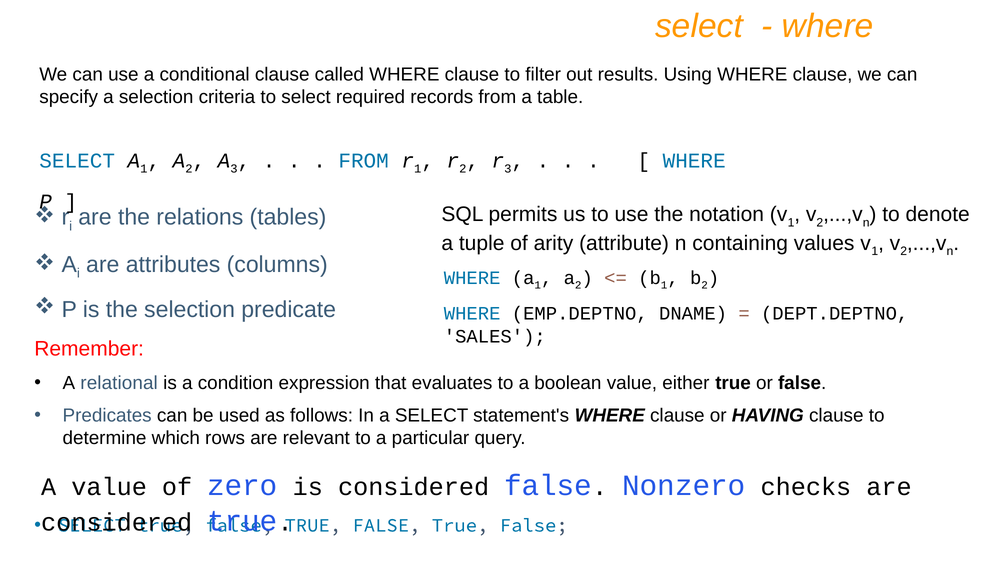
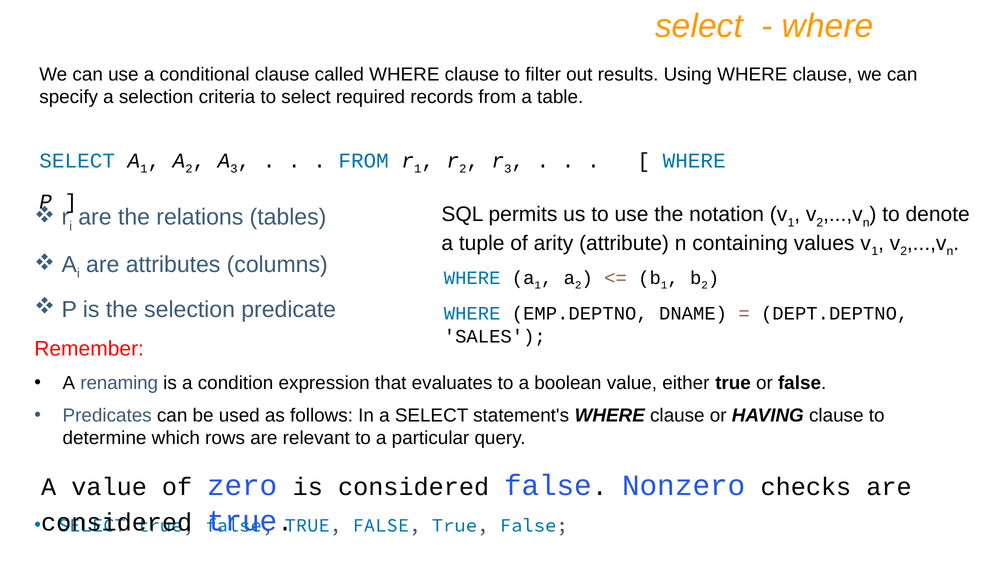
relational: relational -> renaming (119, 382)
